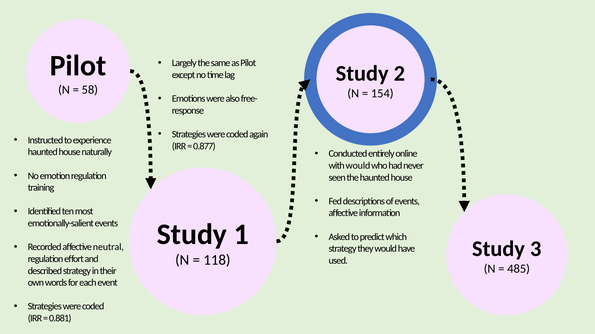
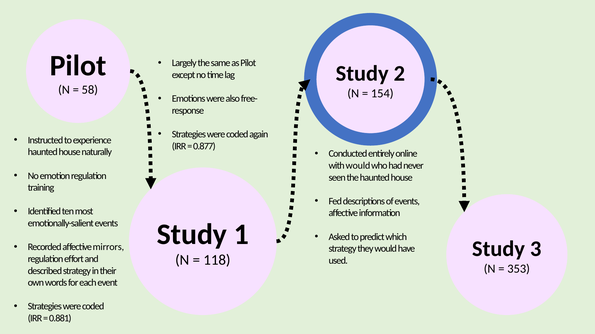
affective neutral: neutral -> mirrors (108, 248)
485: 485 -> 353 (519, 269)
